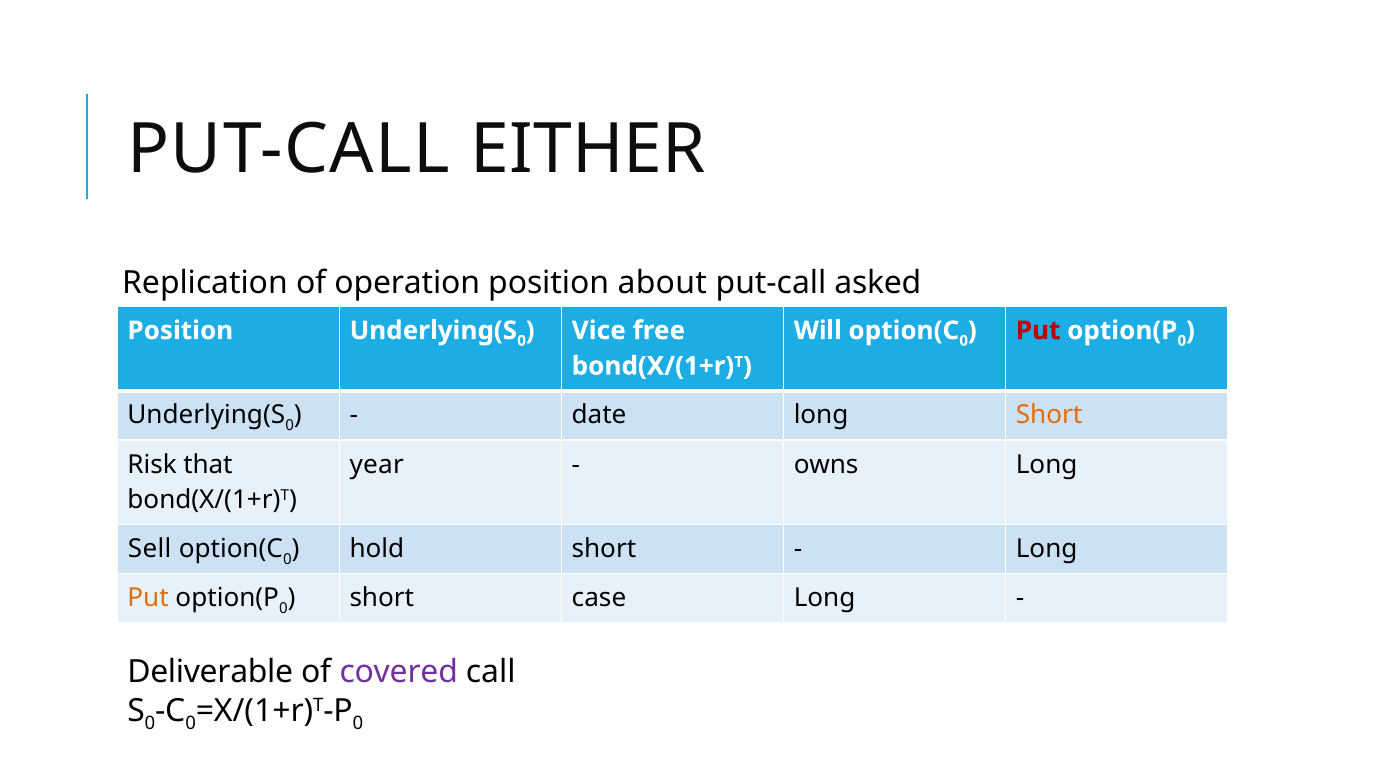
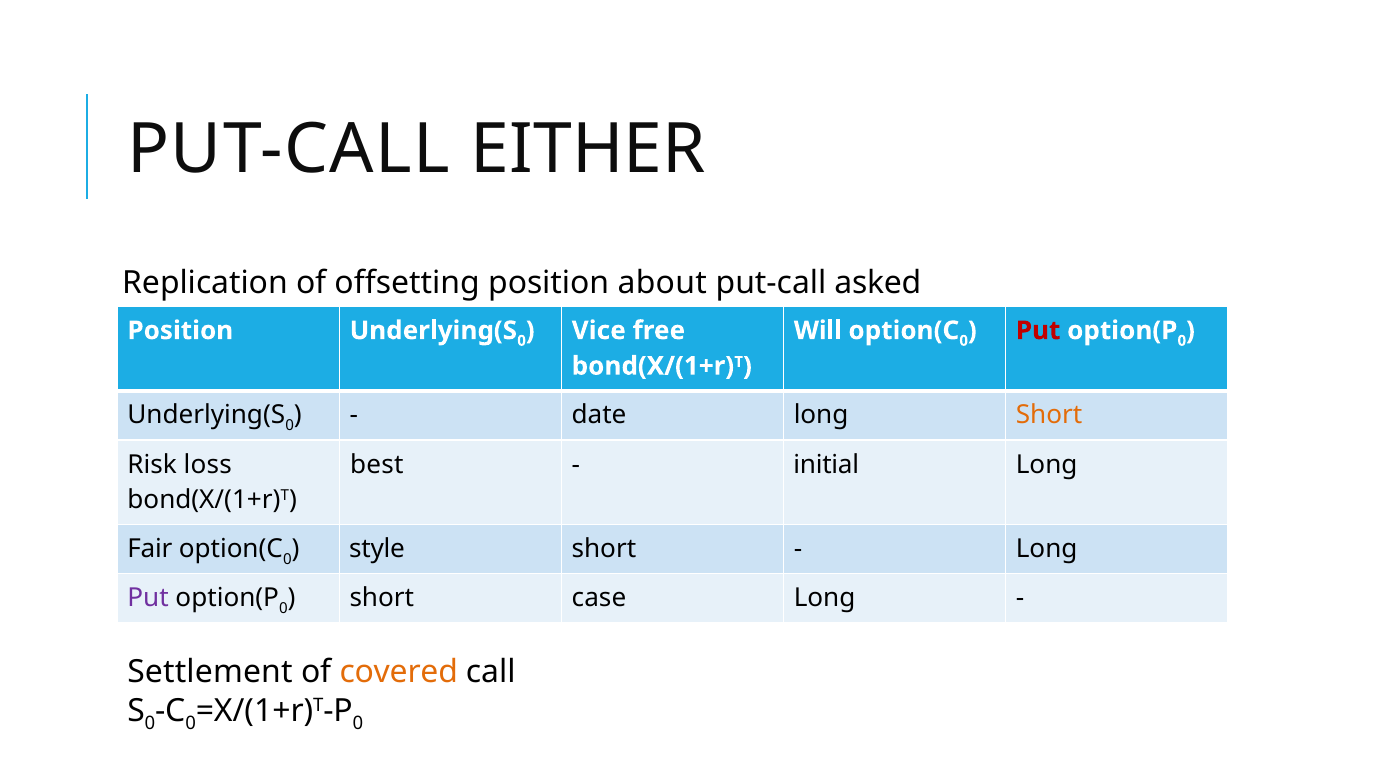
operation: operation -> offsetting (407, 283)
that: that -> loss (208, 465)
year: year -> best (377, 465)
owns: owns -> initial (826, 465)
Sell: Sell -> Fair (150, 549)
hold: hold -> style (377, 549)
Put colour: orange -> purple (148, 598)
Deliverable: Deliverable -> Settlement (210, 673)
covered colour: purple -> orange (399, 673)
